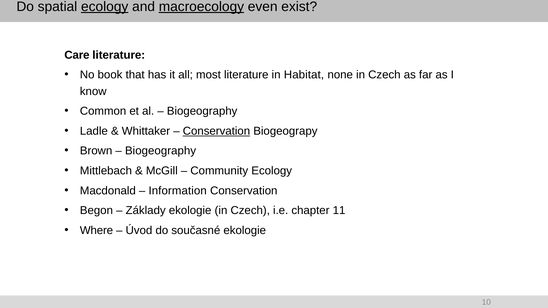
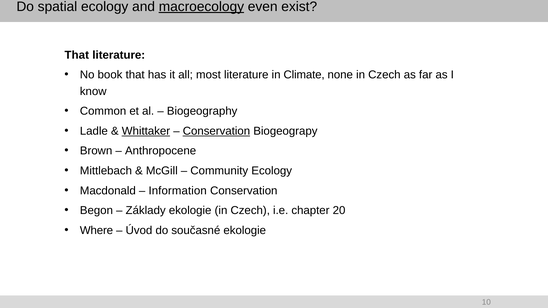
ecology underline: present -> none (105, 7)
Care: Care -> That (77, 55)
Habitat: Habitat -> Climate (304, 75)
Whittaker underline: none -> present (146, 131)
Biogeography: Biogeography -> Anthropocene (161, 151)
11: 11 -> 20 (339, 211)
